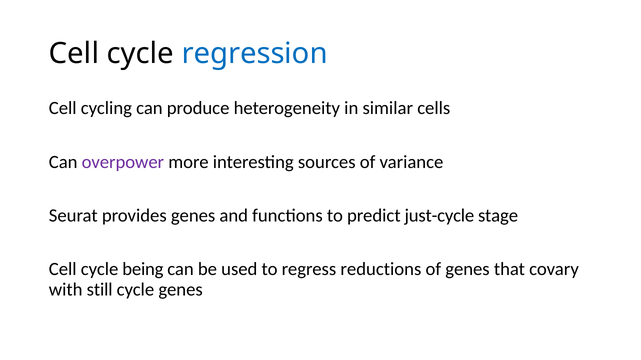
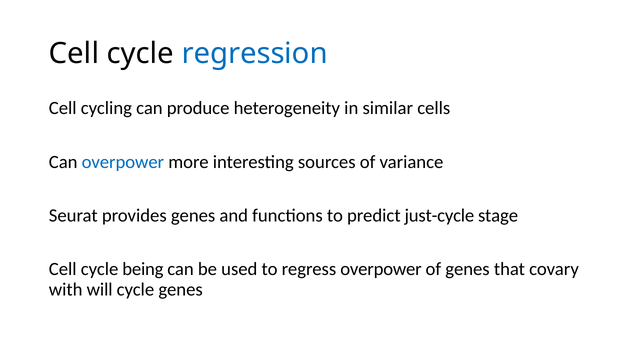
overpower colour: purple -> blue (123, 162)
regress reductions: reductions -> overpower (381, 270)
still: still -> will (100, 290)
